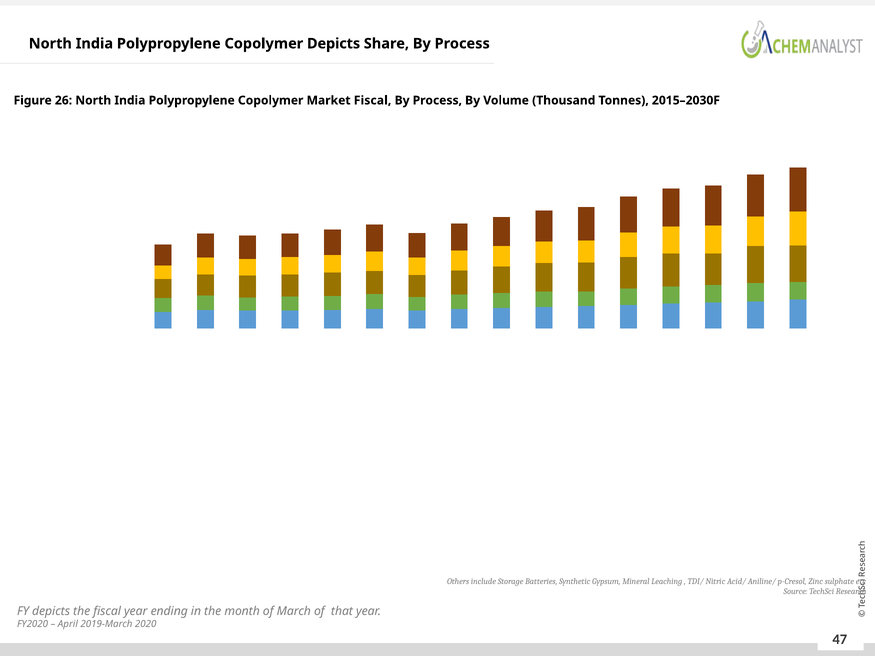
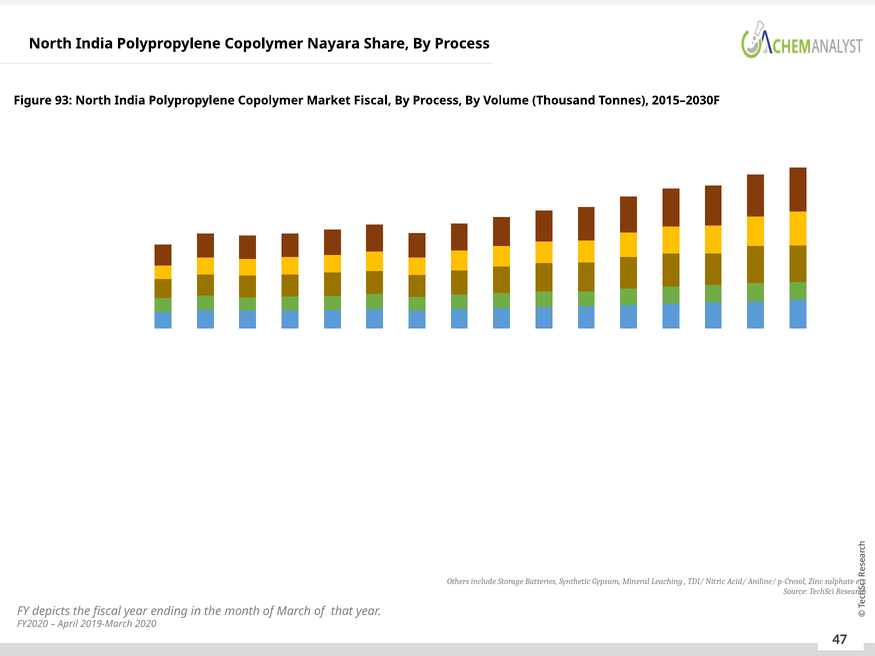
Copolymer Depicts: Depicts -> Nayara (333, 44)
26: 26 -> 93 (64, 100)
